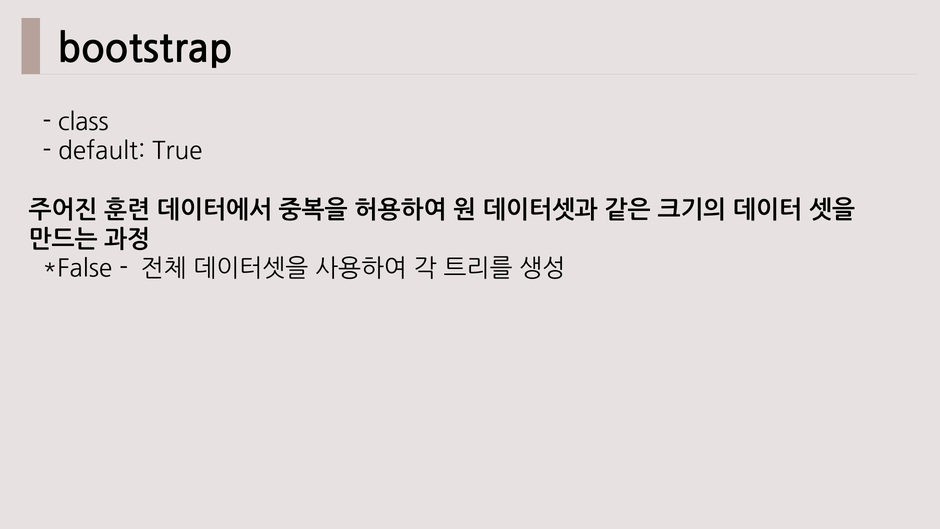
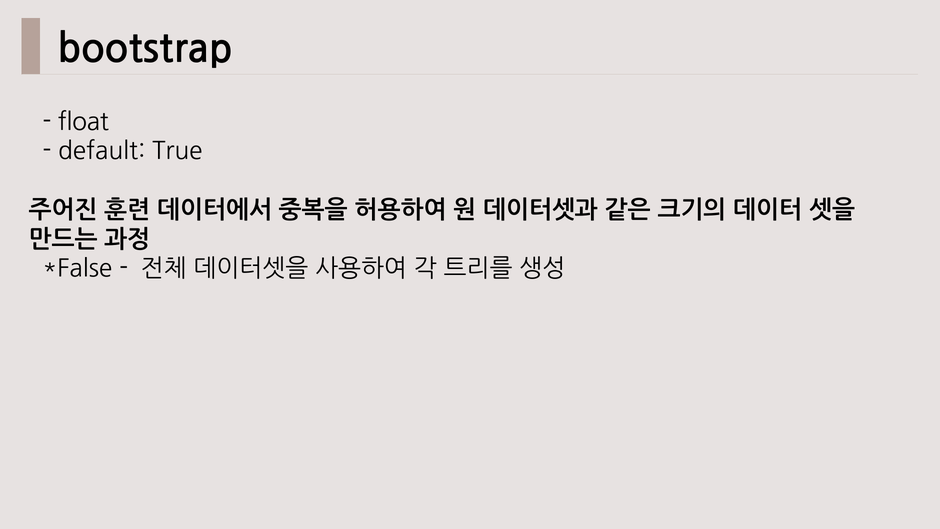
class: class -> float (83, 122)
